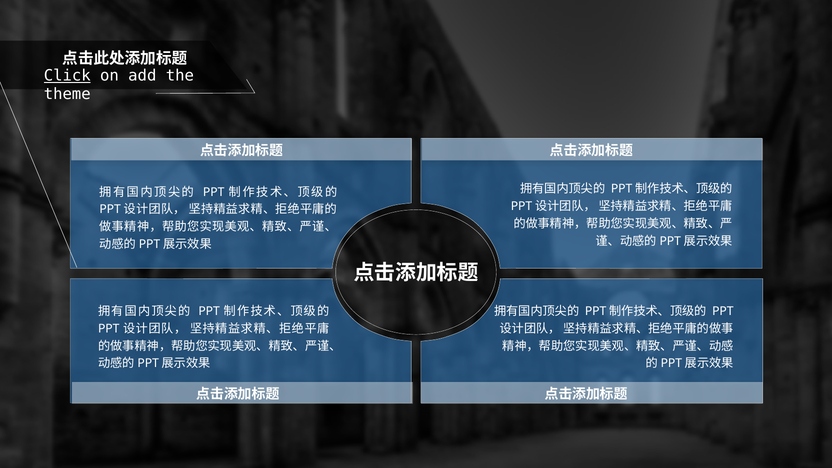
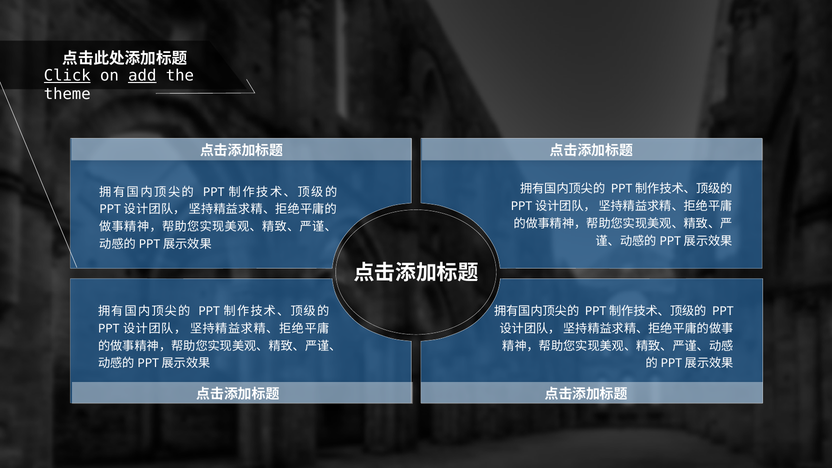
add underline: none -> present (142, 76)
